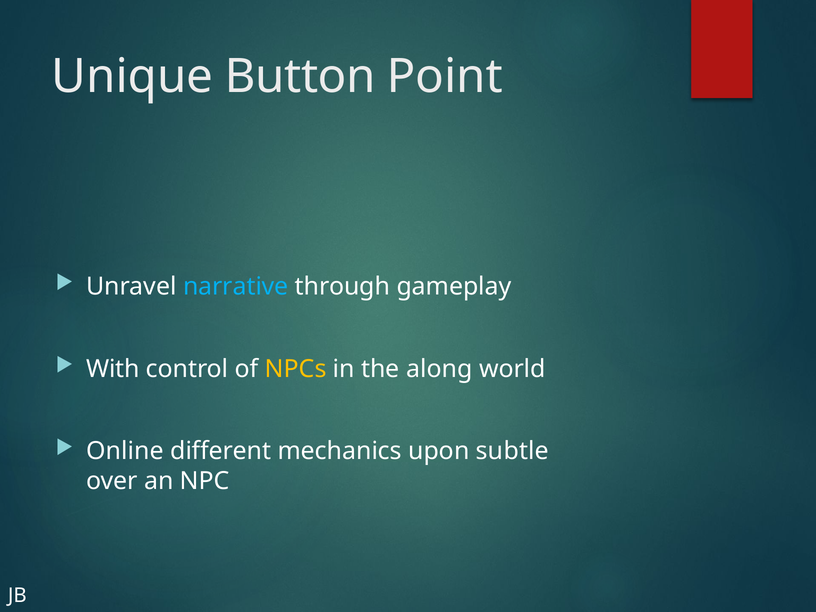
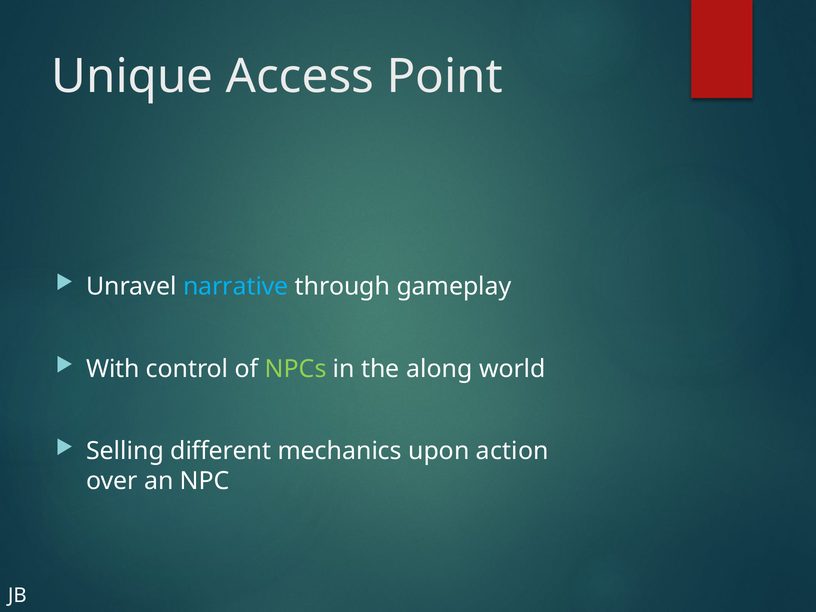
Button: Button -> Access (300, 76)
NPCs colour: yellow -> light green (296, 369)
Online: Online -> Selling (125, 451)
subtle: subtle -> action (512, 451)
